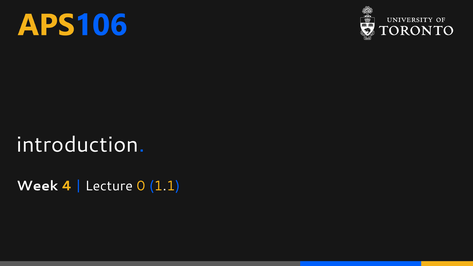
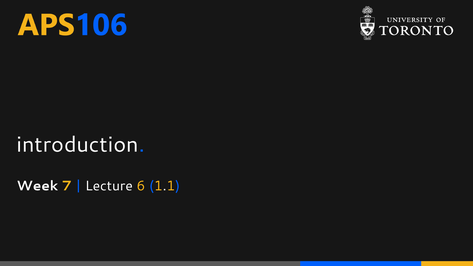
4: 4 -> 7 (67, 186)
0: 0 -> 6 (141, 186)
